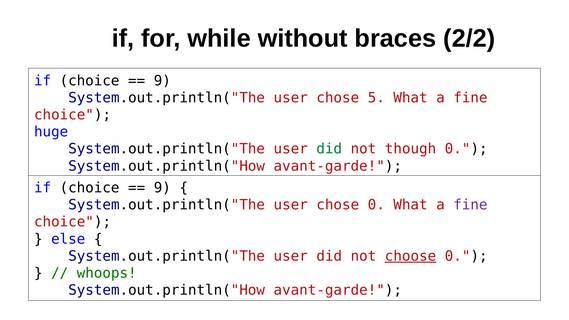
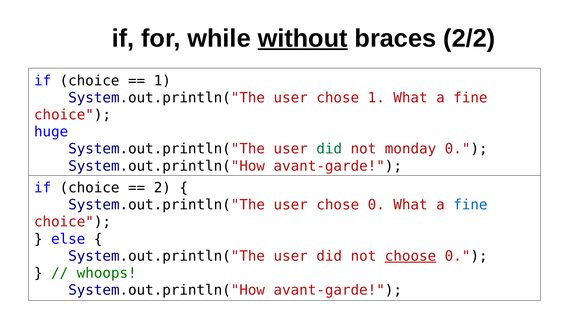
without underline: none -> present (303, 38)
9: 9 -> 1 (162, 81)
chose 5: 5 -> 1 (376, 98)
though: though -> monday (411, 149)
9: 9 -> 2 (162, 188)
fine colour: purple -> blue (470, 205)
